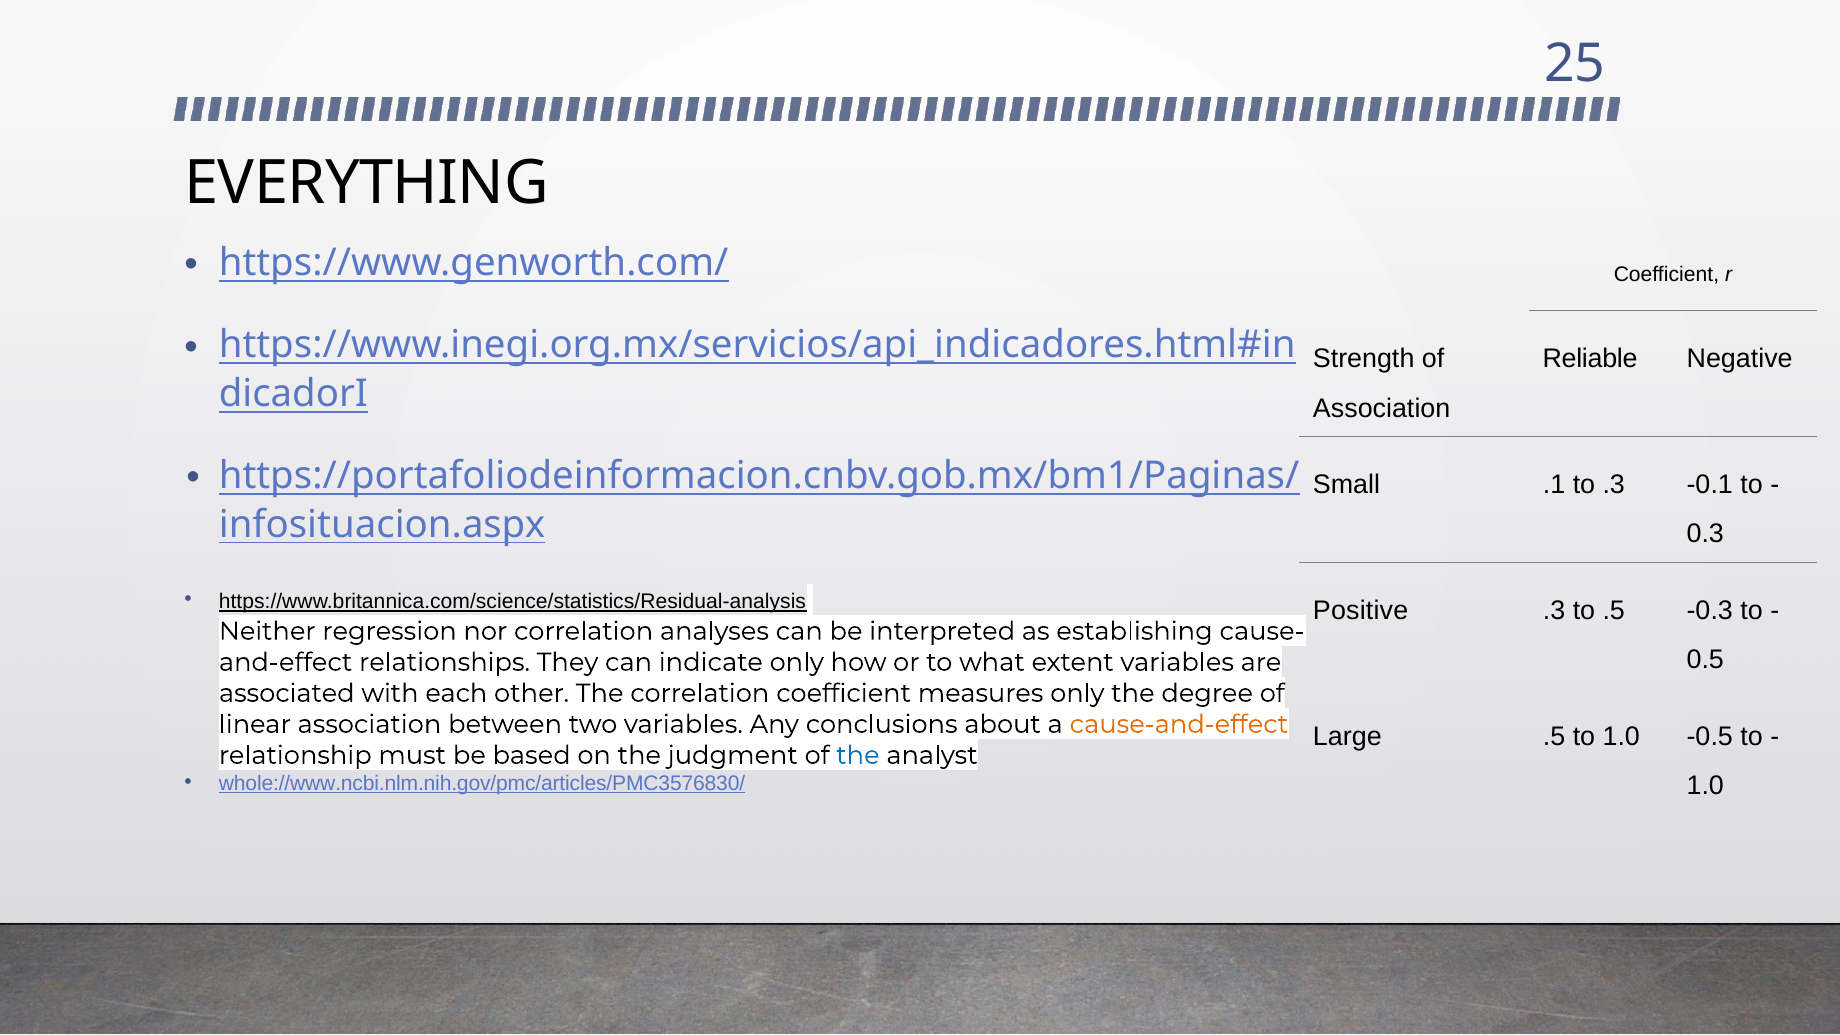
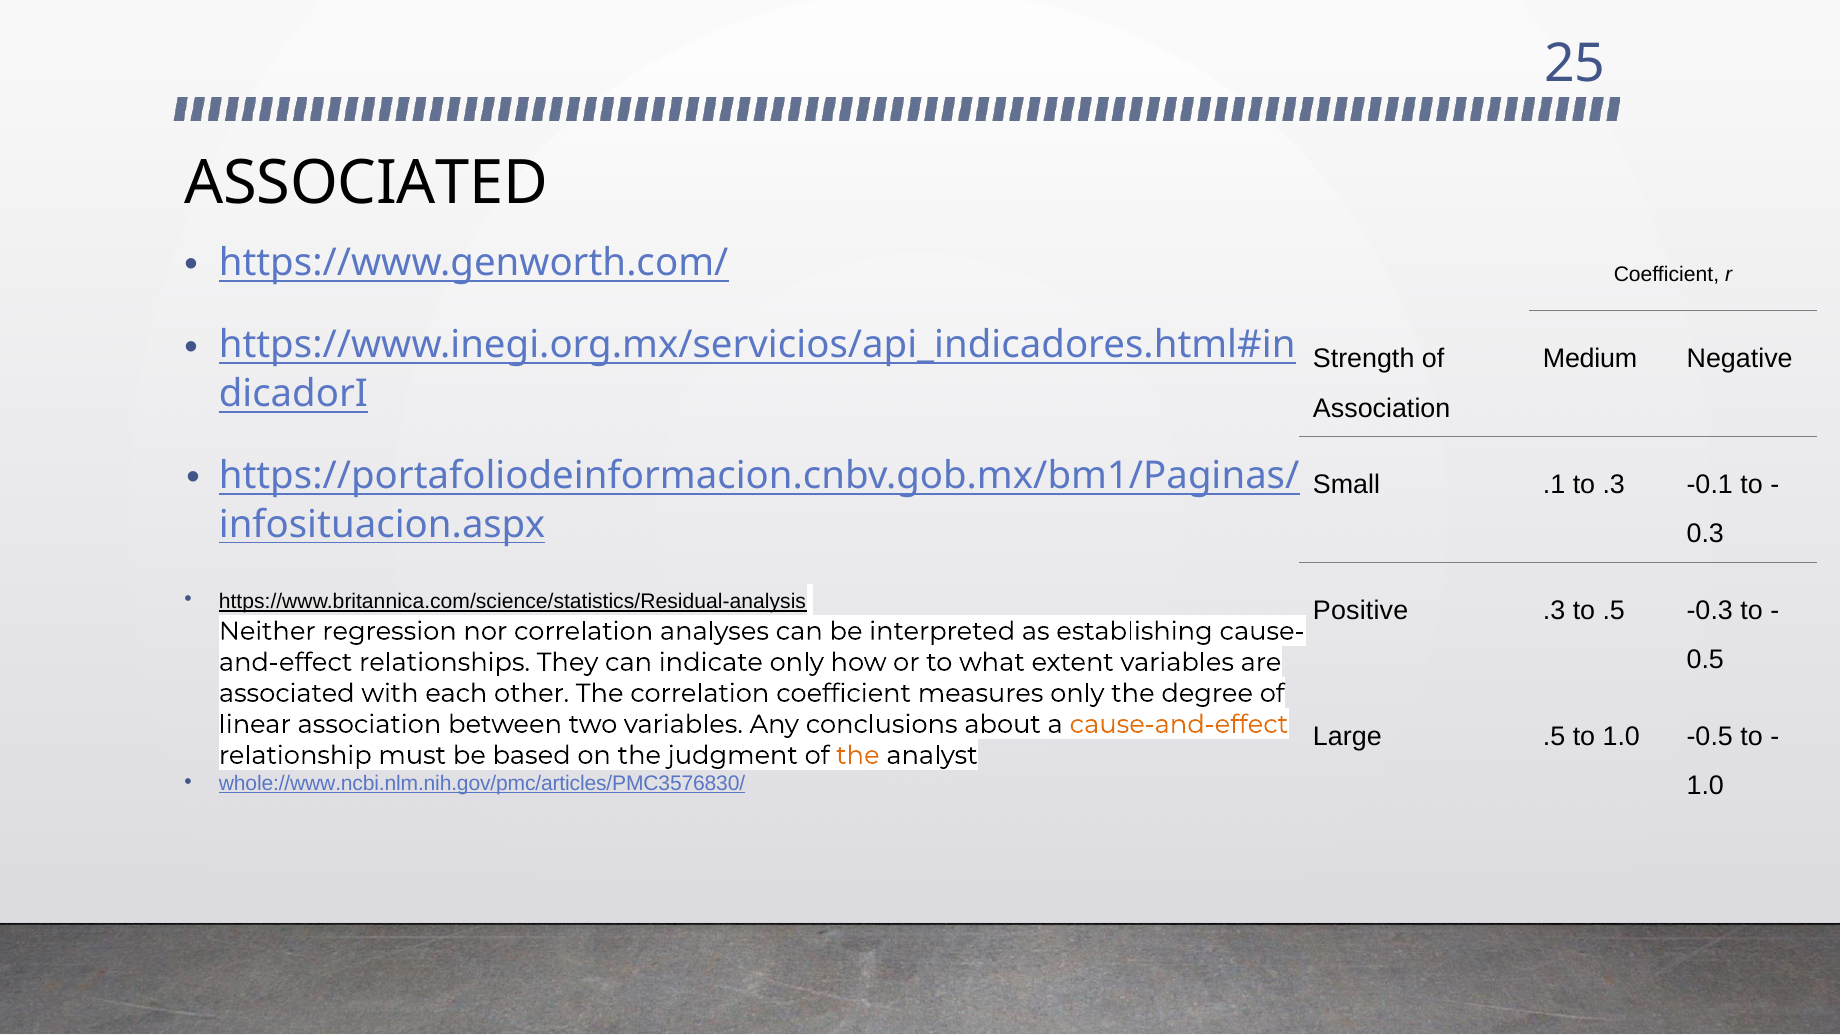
EVERYTHING: EVERYTHING -> ASSOCIATED (366, 184)
Reliable: Reliable -> Medium (1590, 359)
the colour: blue -> orange (858, 755)
